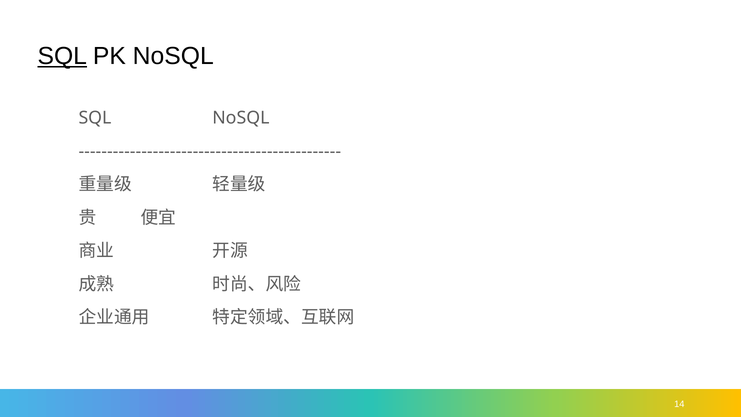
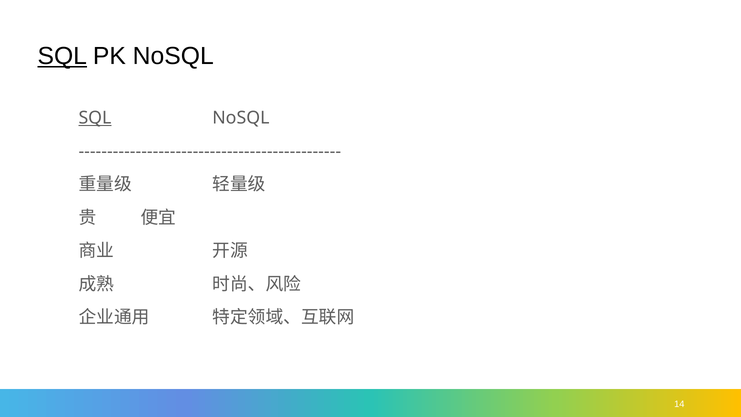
SQL underline: none -> present (95, 118)
